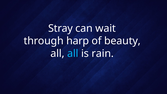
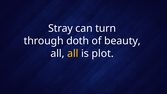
wait: wait -> turn (106, 28)
harp: harp -> doth (78, 41)
all colour: light blue -> yellow (73, 53)
rain: rain -> plot (103, 53)
